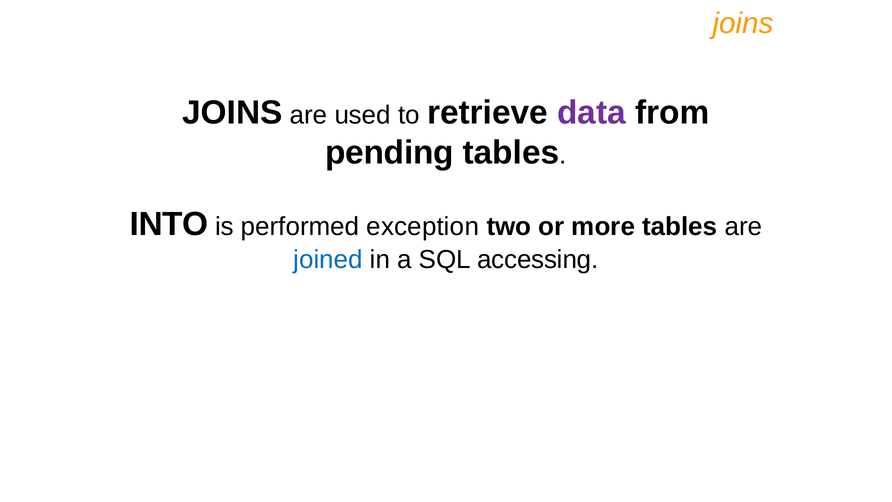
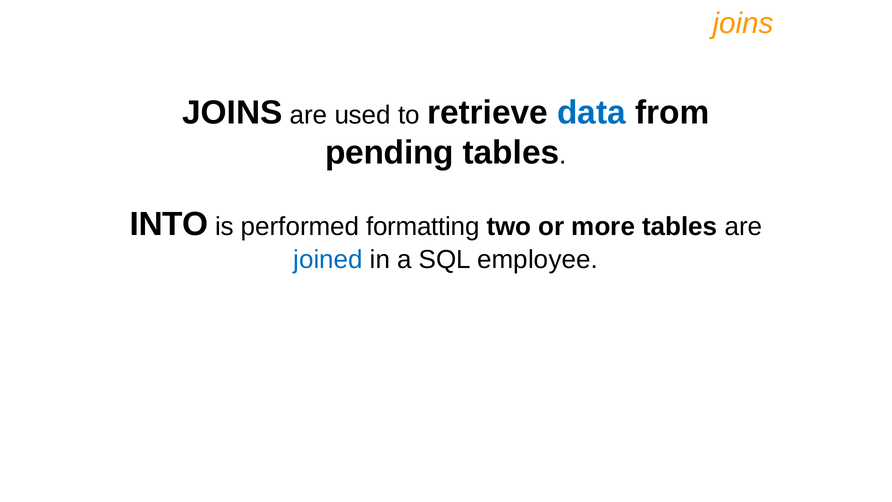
data colour: purple -> blue (591, 113)
exception: exception -> formatting (423, 227)
accessing: accessing -> employee (538, 259)
